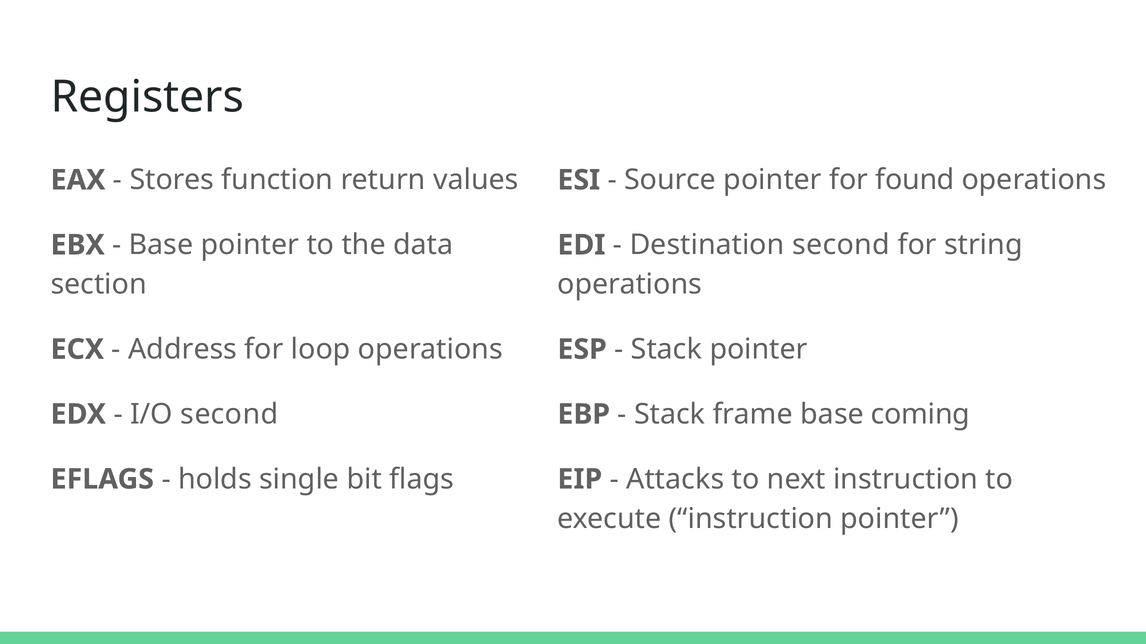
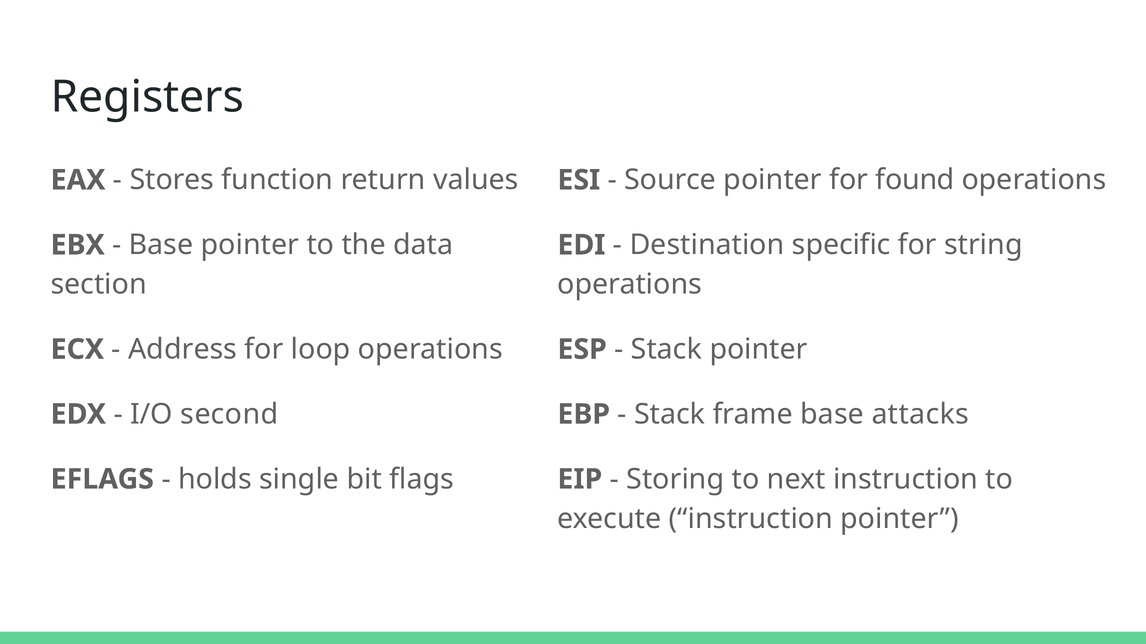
Destination second: second -> specific (841, 245)
coming: coming -> attacks (920, 415)
Attacks: Attacks -> Storing (675, 480)
